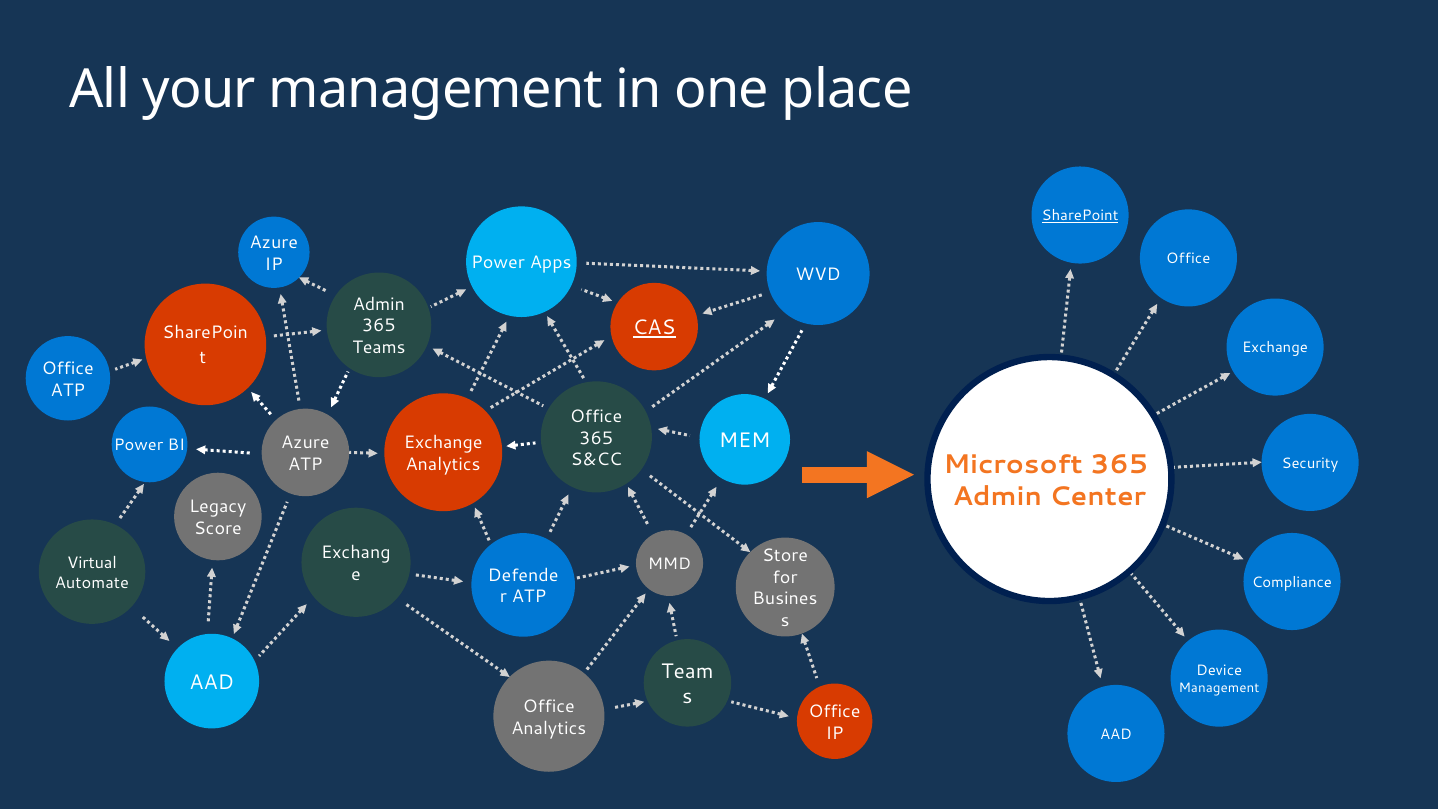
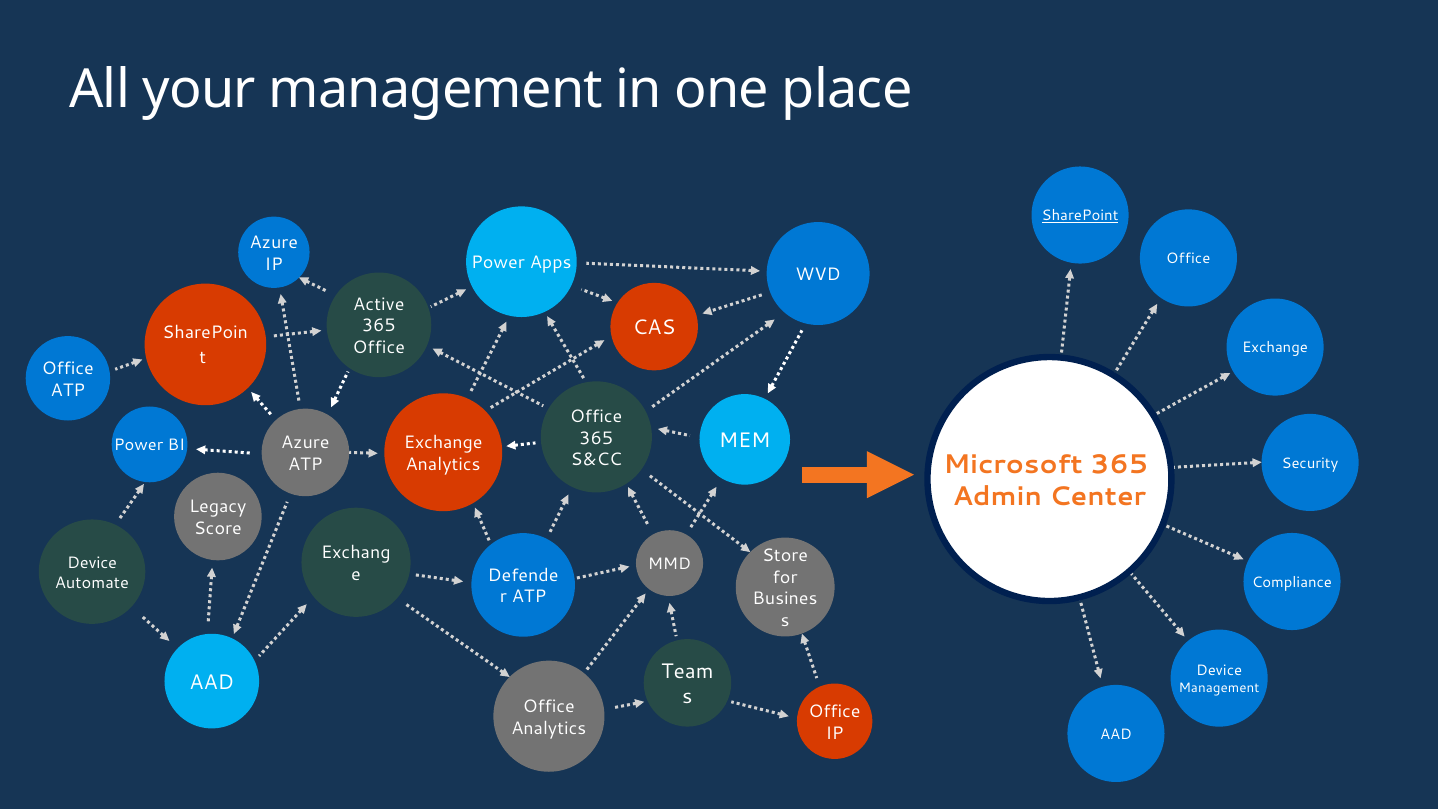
Admin: Admin -> Active (379, 304)
CAS underline: present -> none (654, 328)
Teams: Teams -> Office (379, 348)
Virtual: Virtual -> Device (92, 563)
